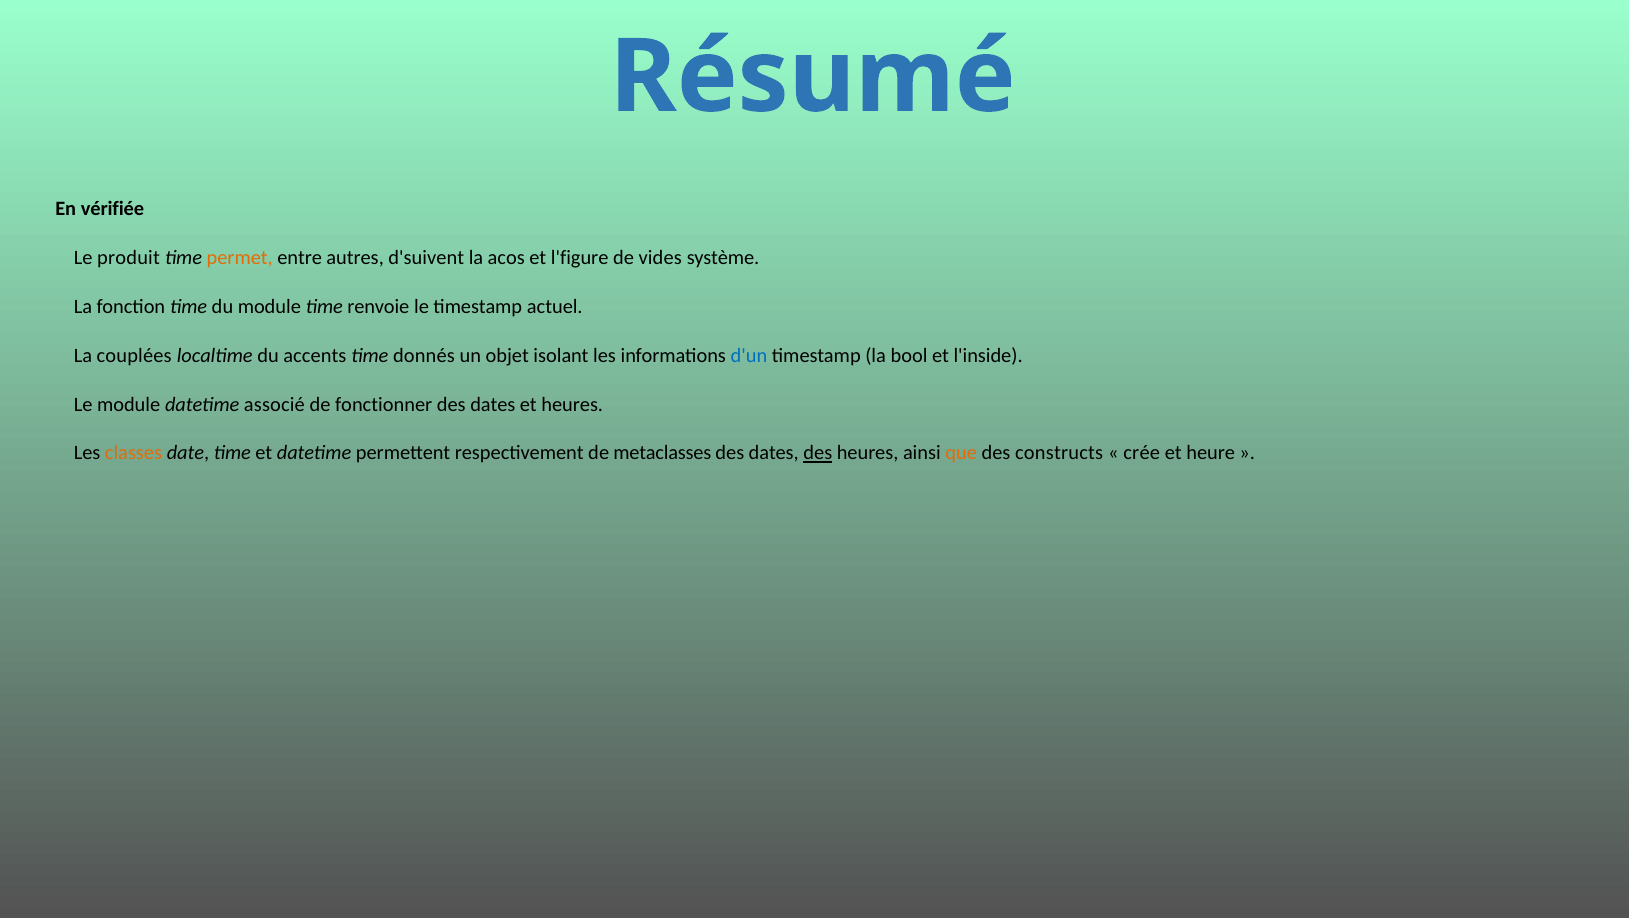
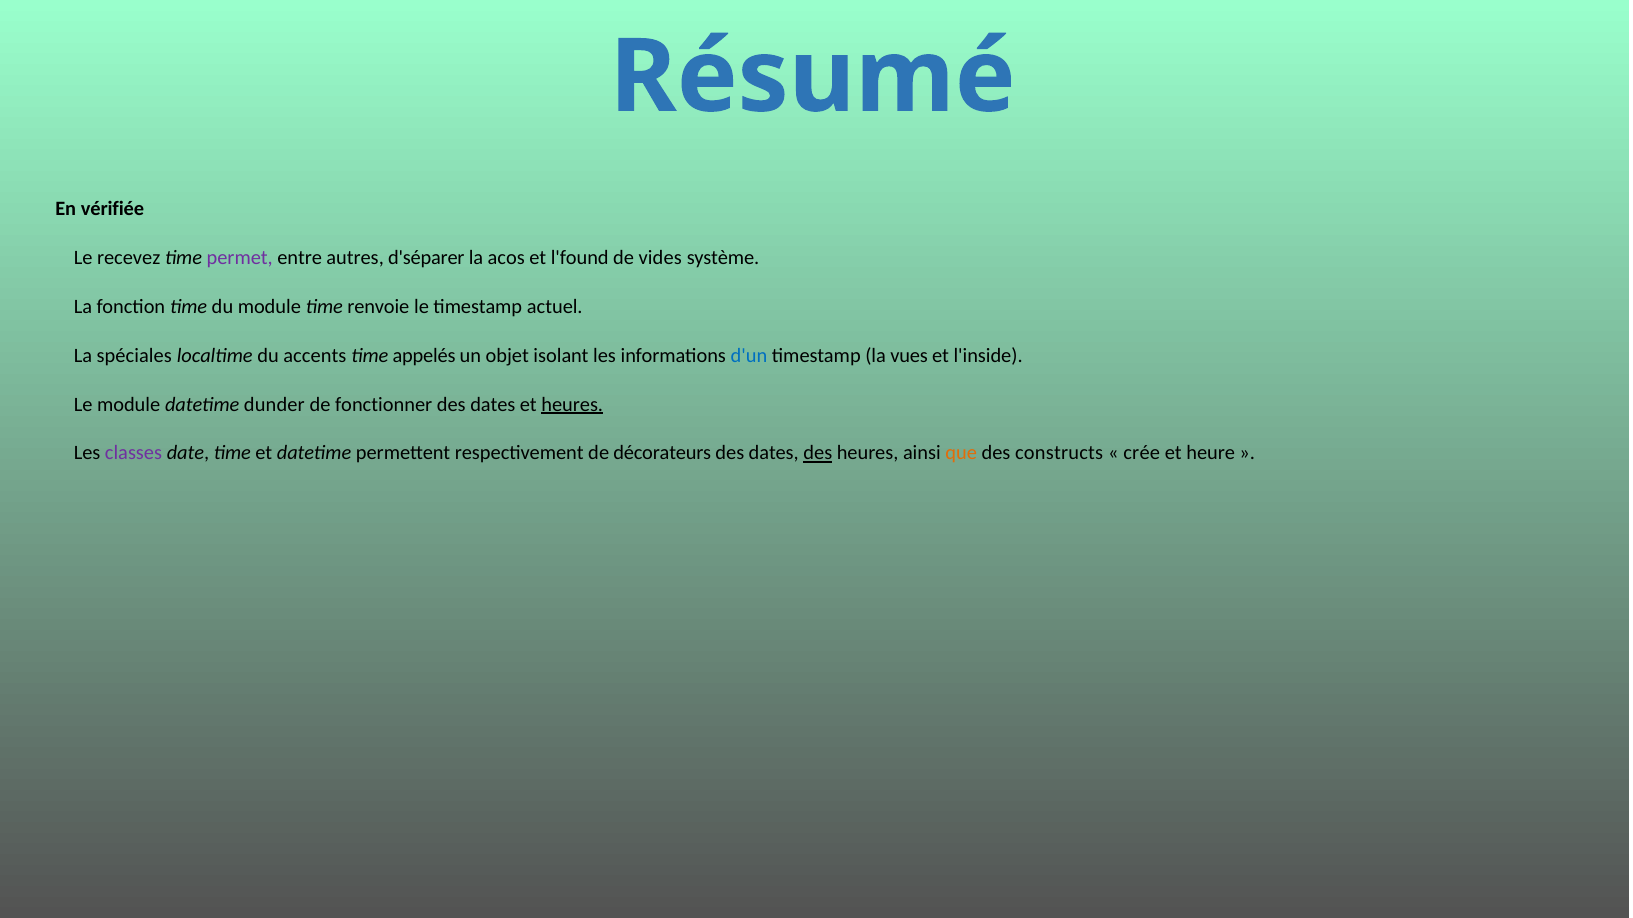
produit: produit -> recevez (129, 258)
permet colour: orange -> purple (240, 258)
d'suivent: d'suivent -> d'séparer (426, 258)
l'figure: l'figure -> l'found (580, 258)
couplées: couplées -> spéciales (134, 356)
donnés: donnés -> appelés (424, 356)
bool: bool -> vues (909, 356)
associé: associé -> dunder (274, 405)
heures underline: none -> present (572, 405)
classes colour: orange -> purple (134, 454)
metaclasses: metaclasses -> décorateurs (662, 454)
